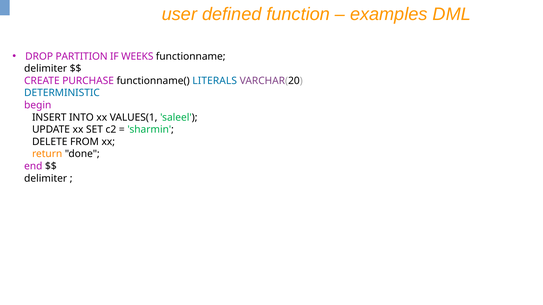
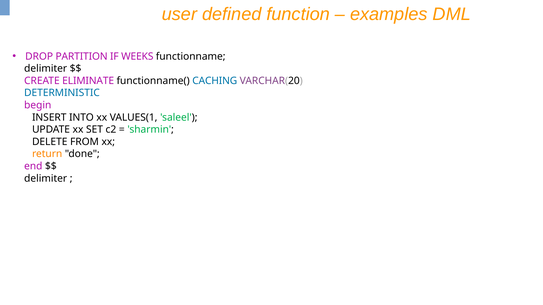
PURCHASE: PURCHASE -> ELIMINATE (88, 81)
LITERALS: LITERALS -> CACHING (215, 81)
